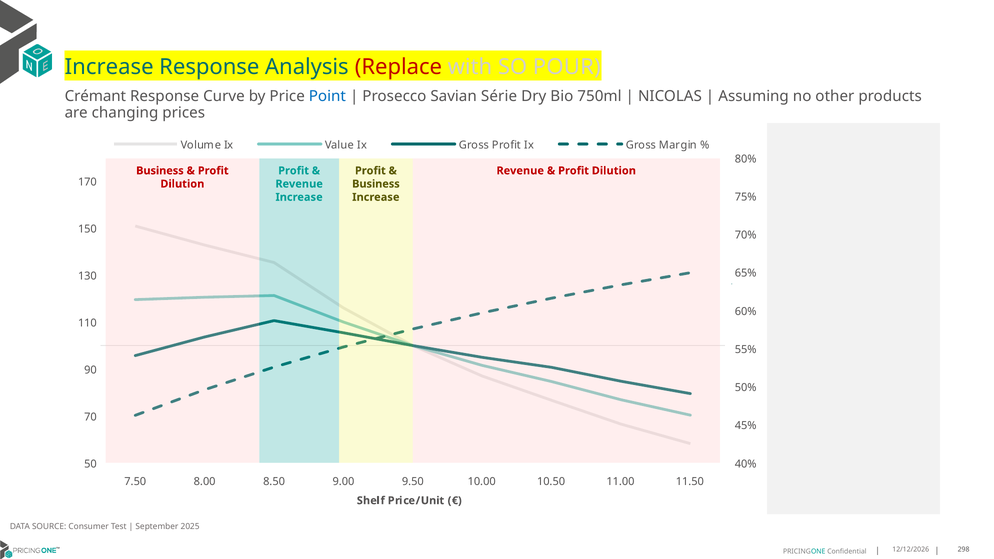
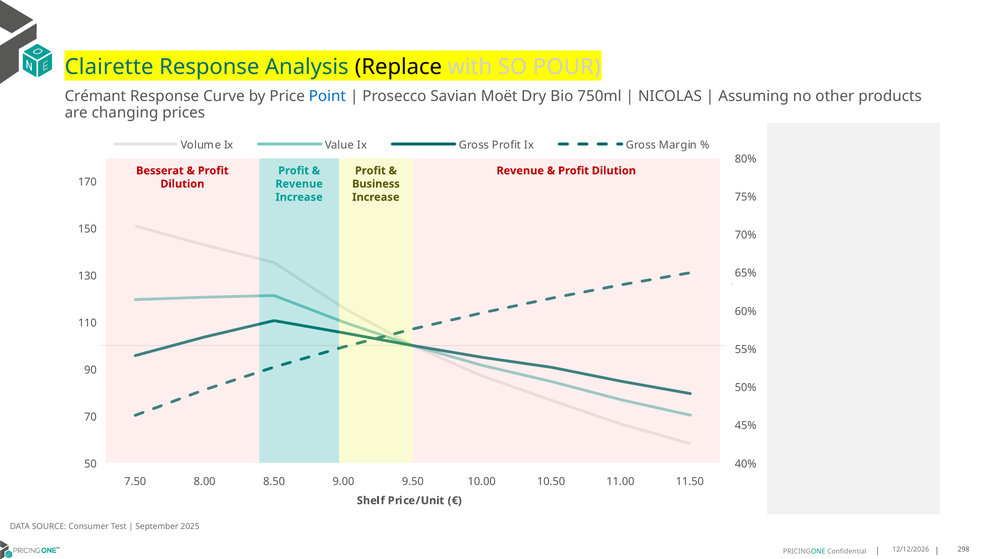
Increase: Increase -> Clairette (109, 67)
Replace colour: red -> black (398, 67)
Série: Série -> Moët (499, 96)
Business: Business -> Besserat (160, 171)
